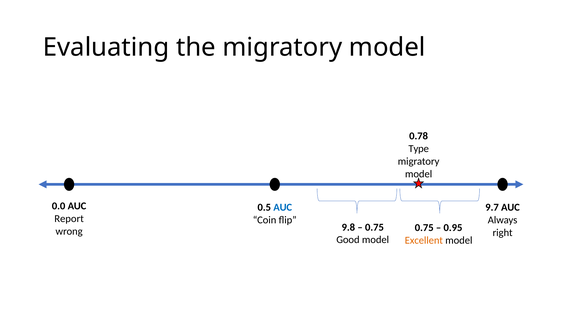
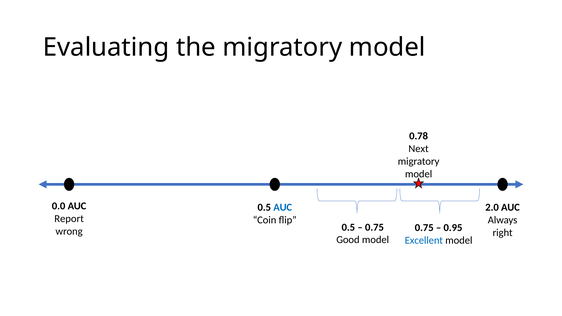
Type: Type -> Next (419, 149)
9.7: 9.7 -> 2.0 (492, 207)
9.8: 9.8 -> 0.5 (348, 227)
Excellent colour: orange -> blue (424, 240)
